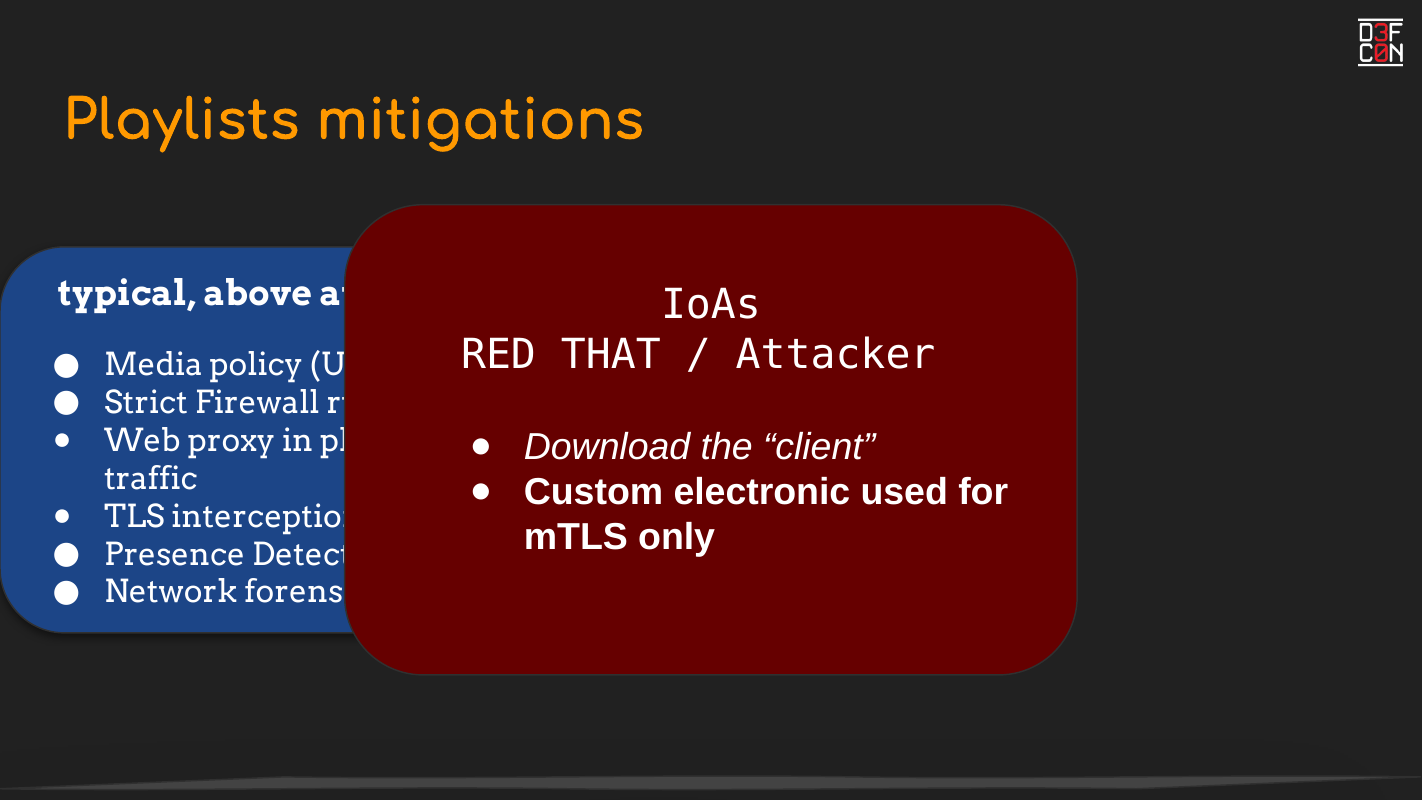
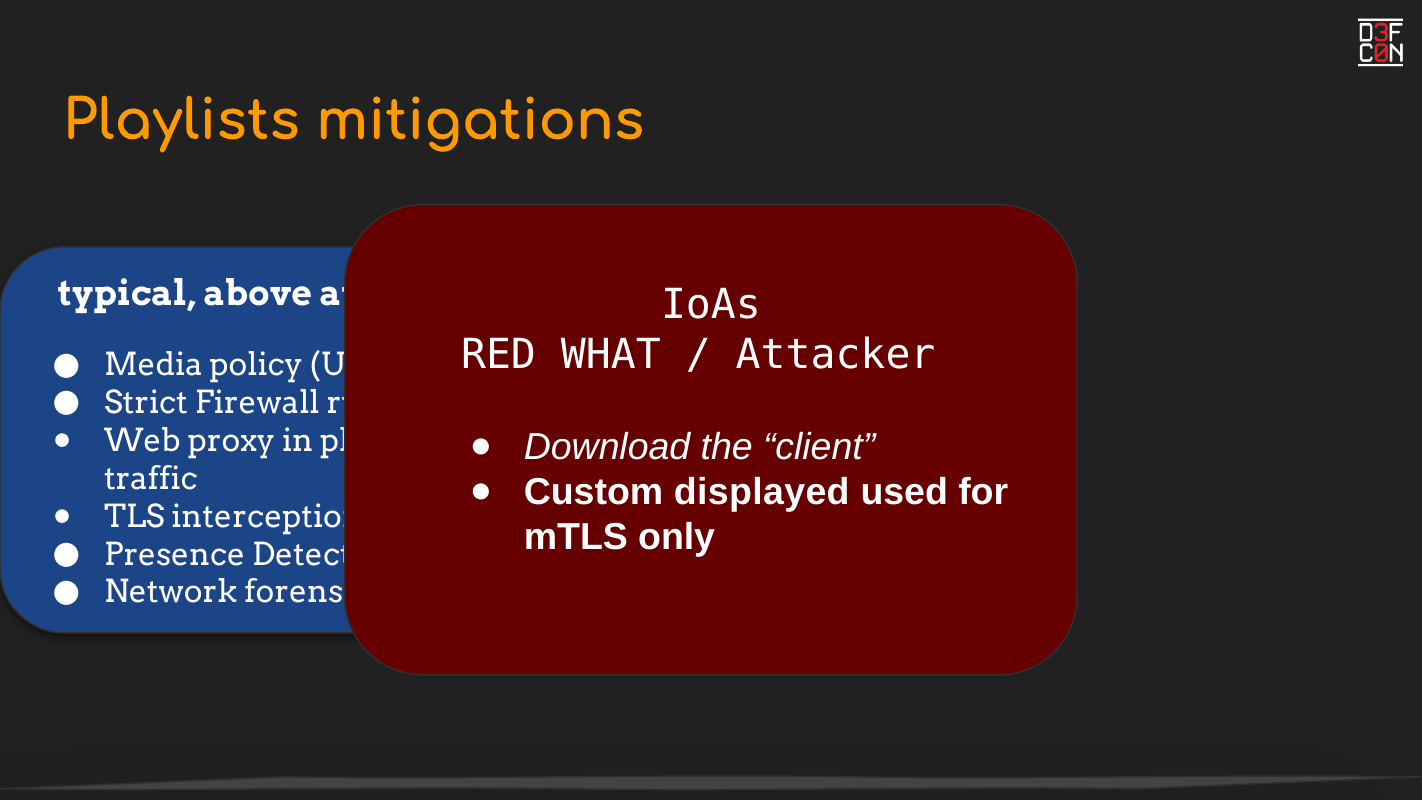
THAT: THAT -> WHAT (611, 355)
electronic: electronic -> displayed (762, 492)
